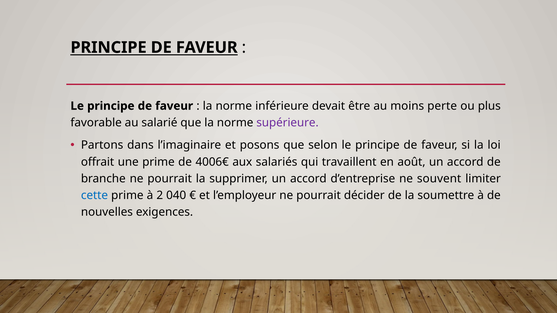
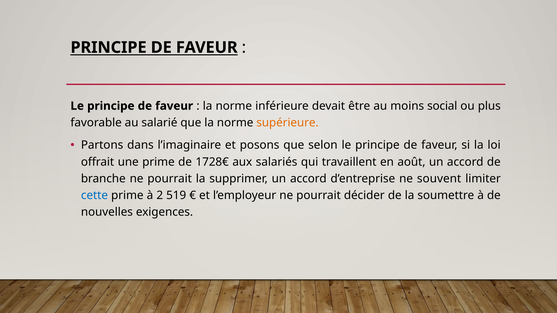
perte: perte -> social (442, 106)
supérieure colour: purple -> orange (287, 123)
4006€: 4006€ -> 1728€ (212, 162)
040: 040 -> 519 (176, 195)
